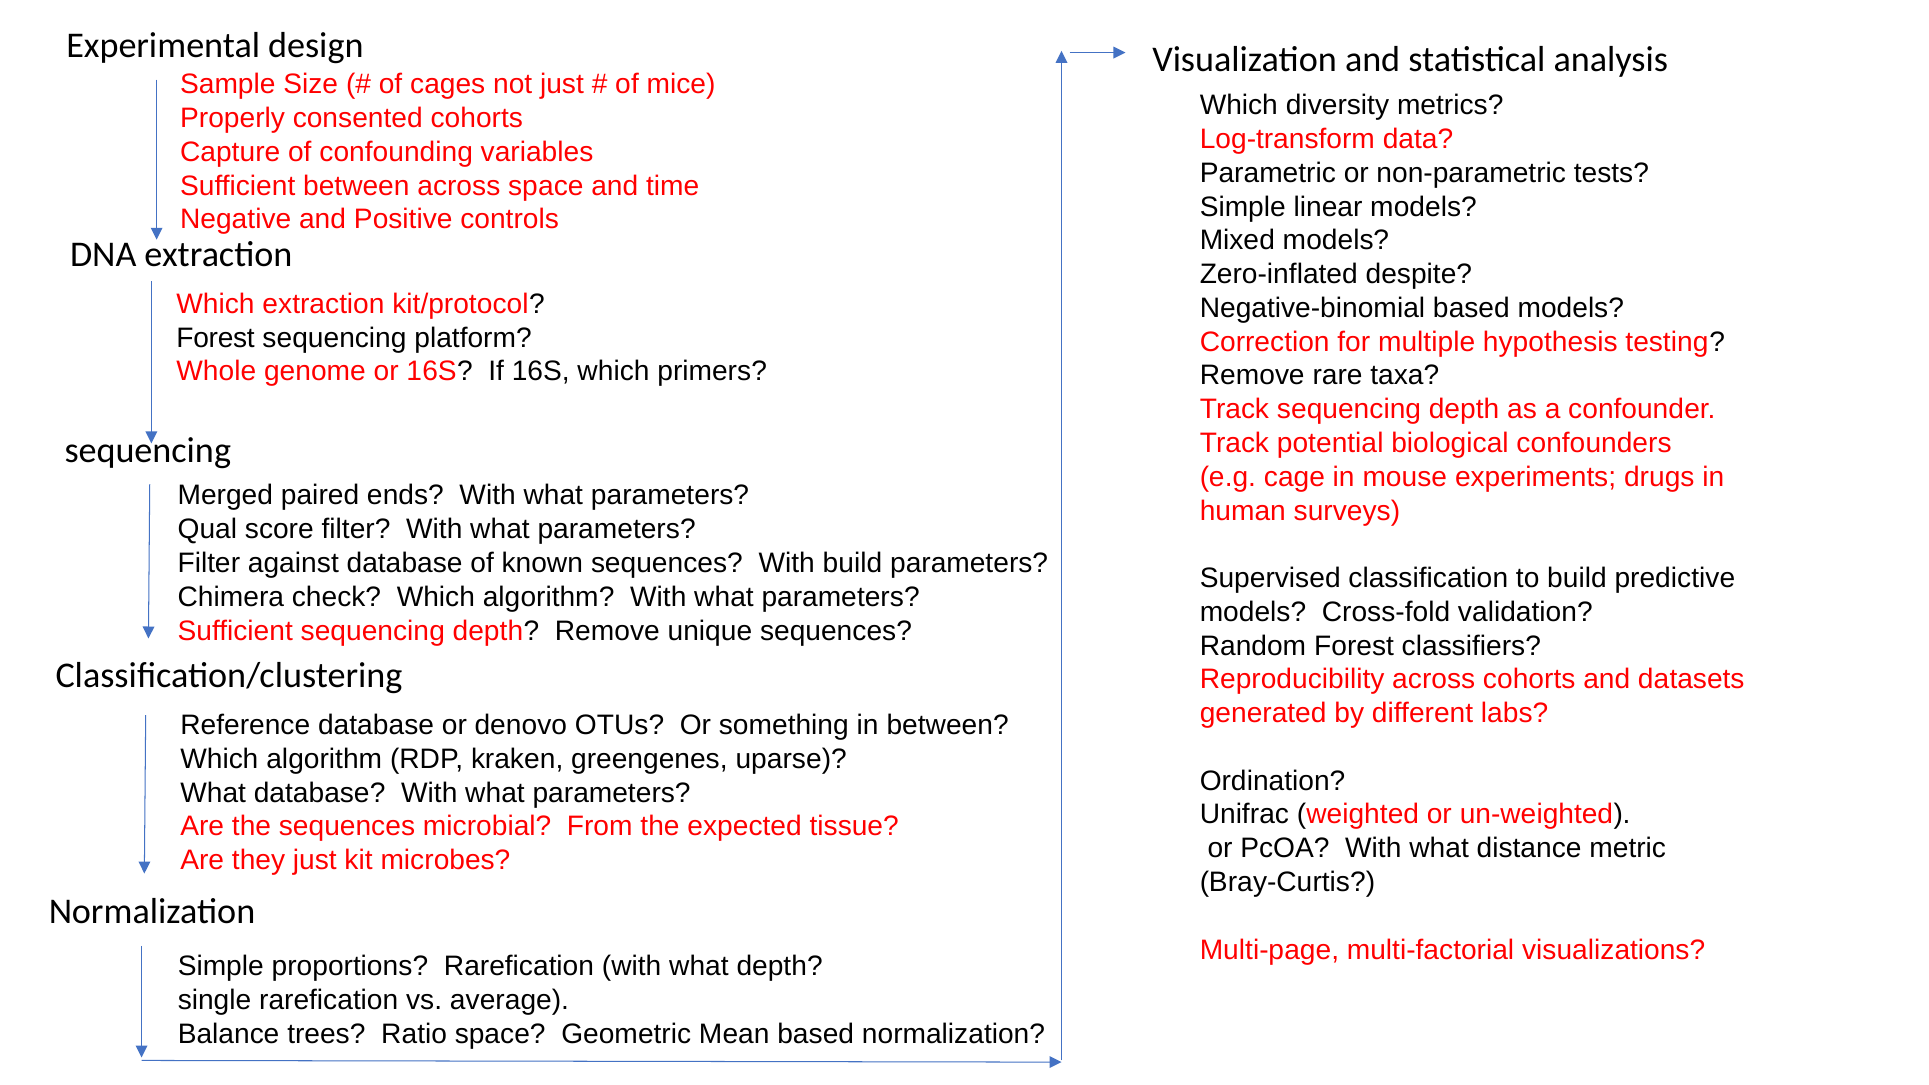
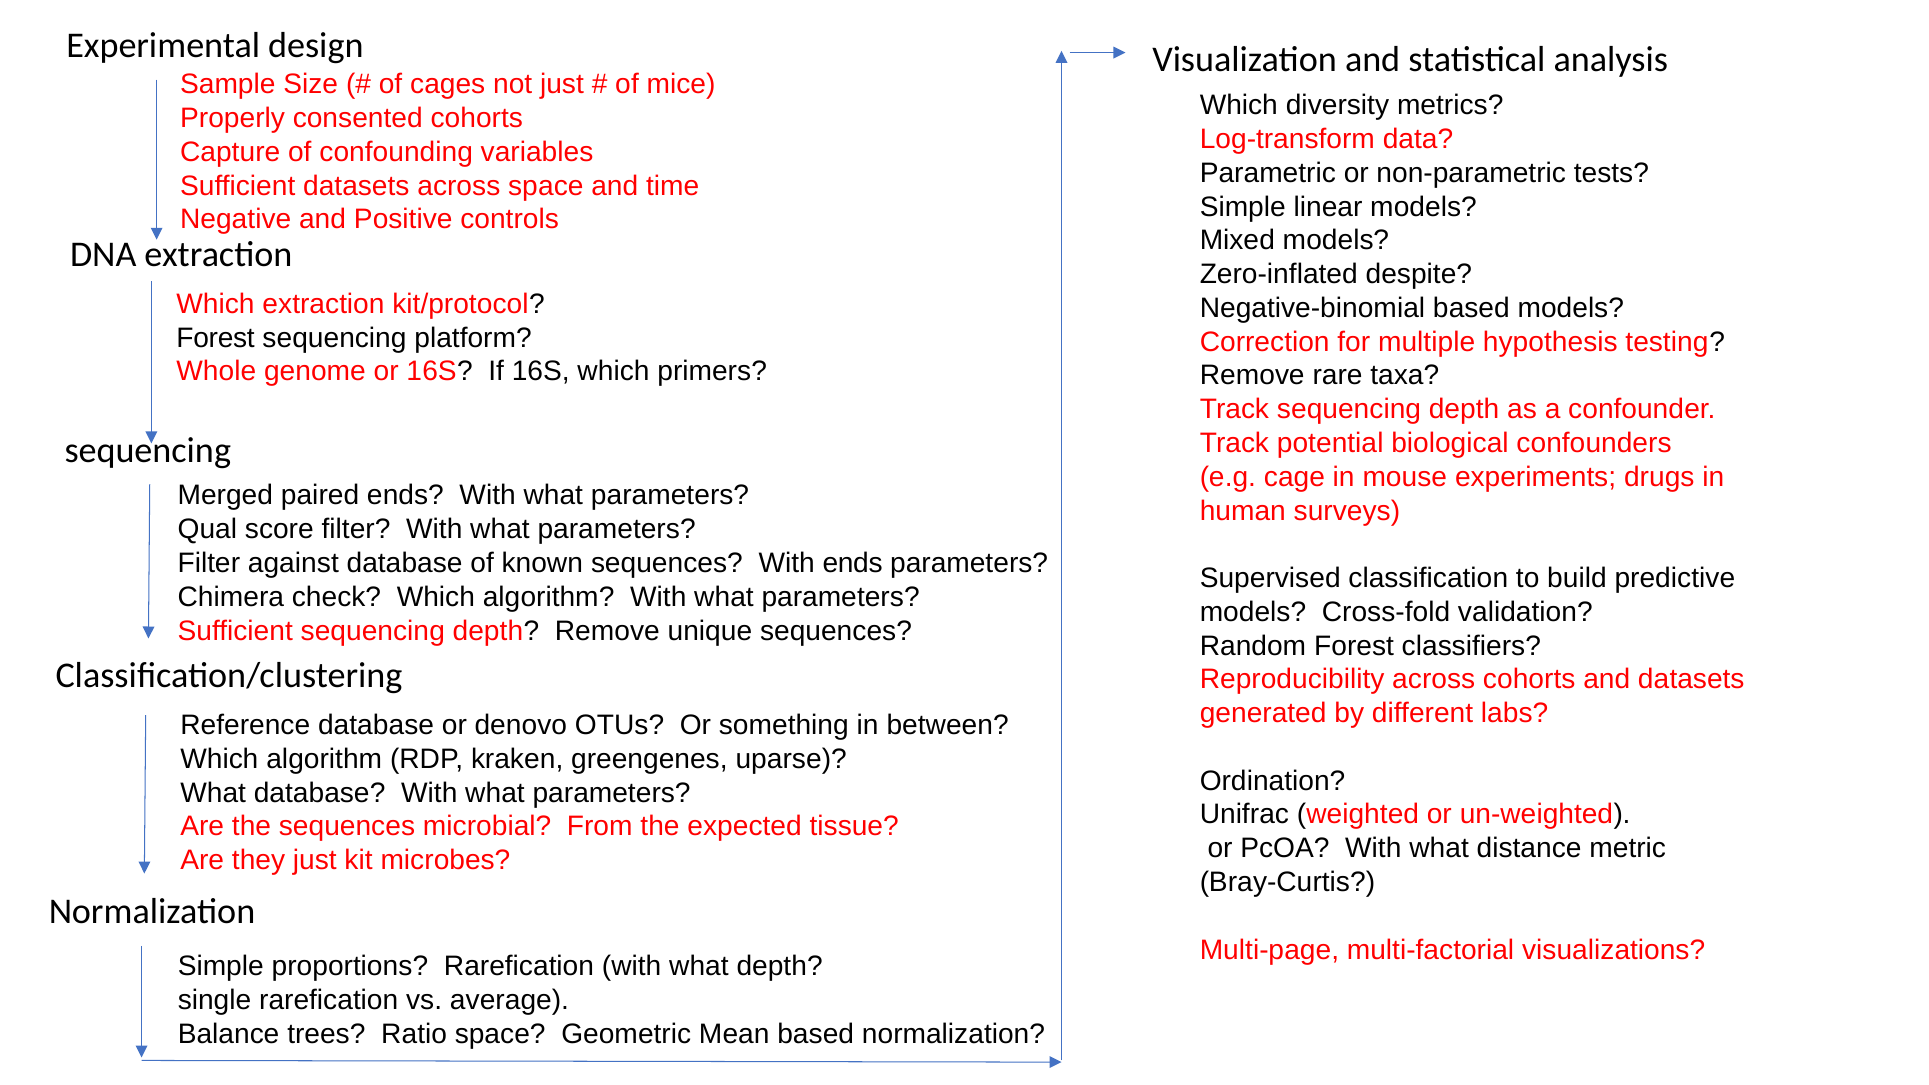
Sufficient between: between -> datasets (356, 186)
With build: build -> ends (853, 563)
